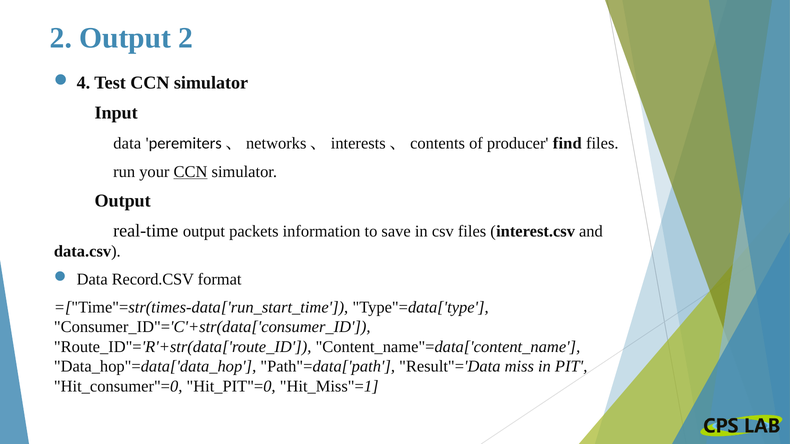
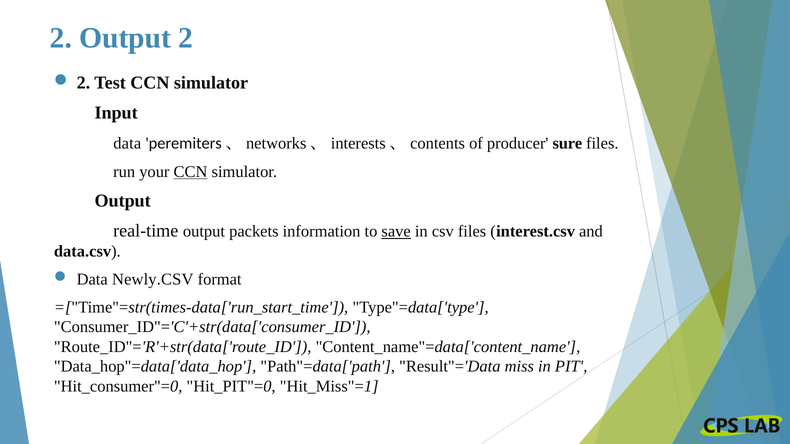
4: 4 -> 2 (83, 83)
find: find -> sure (567, 144)
save underline: none -> present (396, 231)
Record.CSV: Record.CSV -> Newly.CSV (153, 279)
